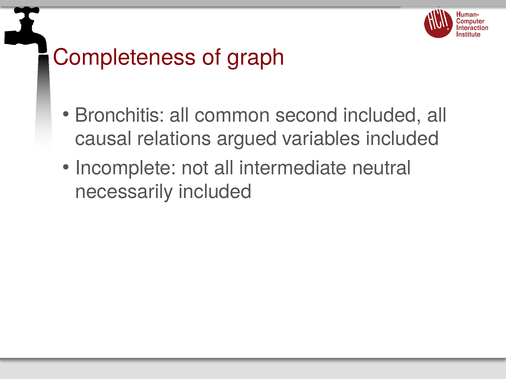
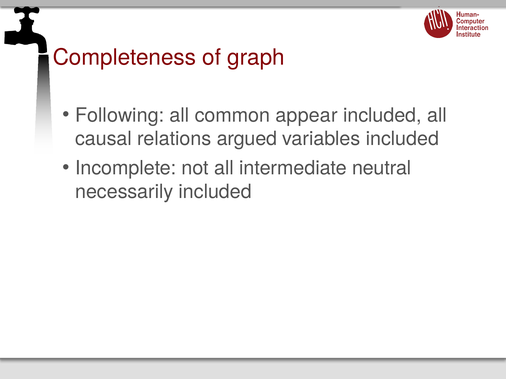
Bronchitis: Bronchitis -> Following (120, 115)
second: second -> appear (307, 115)
